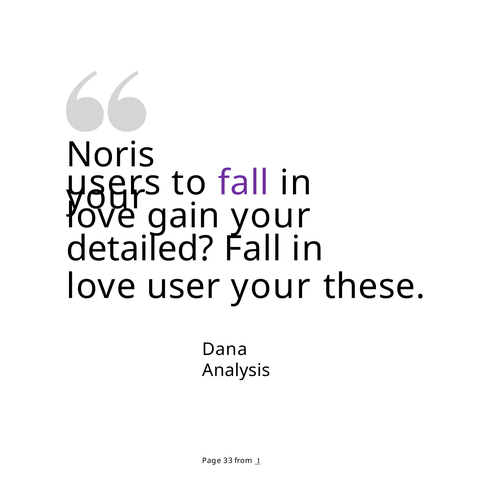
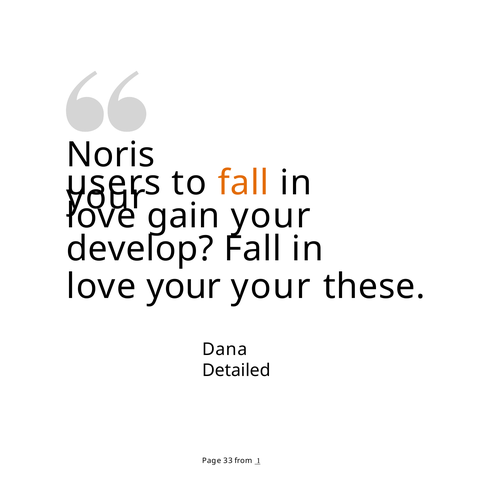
fall colour: purple -> orange (243, 183)
detailed: detailed -> develop (140, 249)
love user: user -> your (184, 287)
Analysis: Analysis -> Detailed (236, 370)
